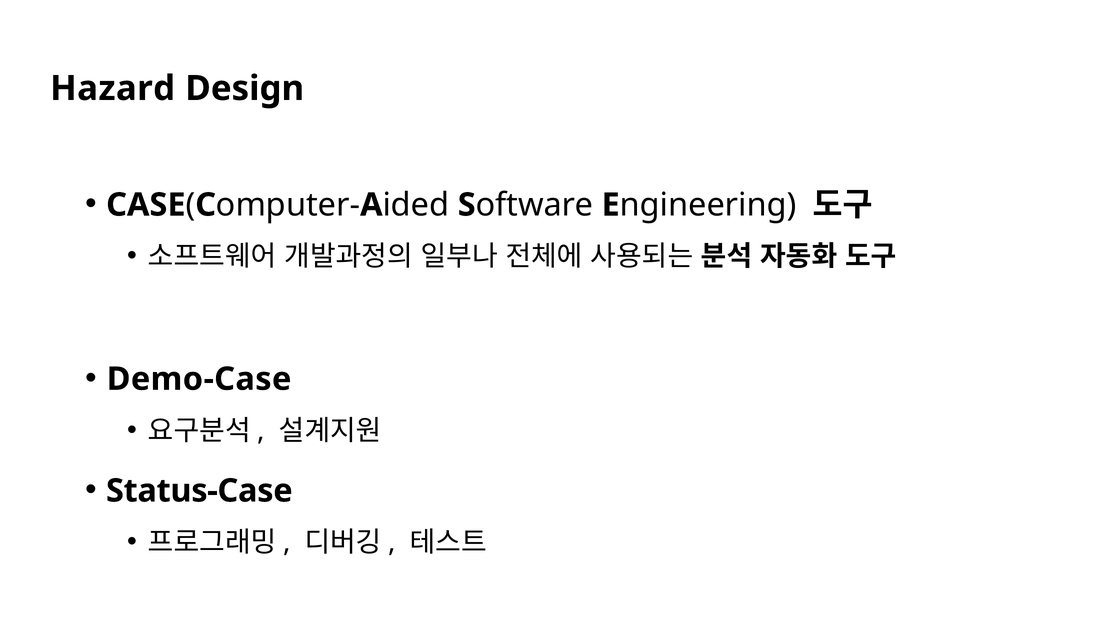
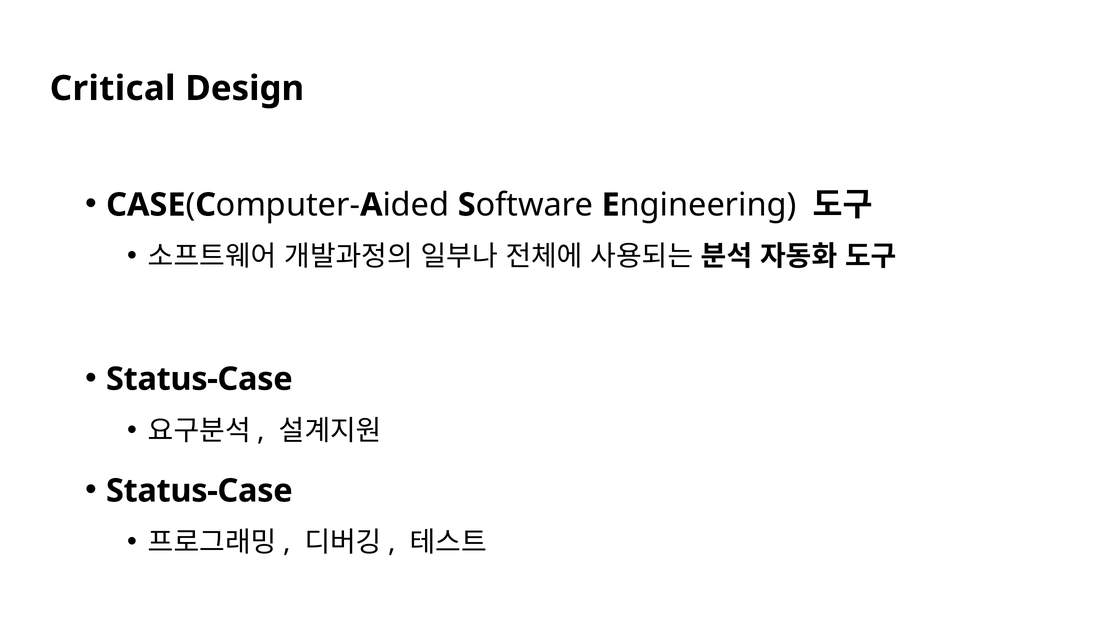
Hazard: Hazard -> Critical (113, 89)
Demo-Case: Demo-Case -> Status-Case (199, 379)
